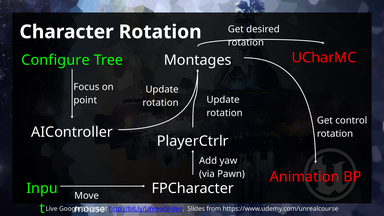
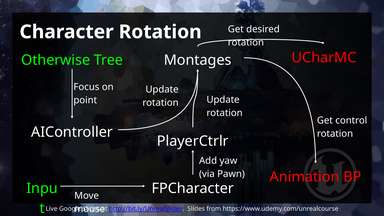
Configure: Configure -> Otherwise (56, 60)
